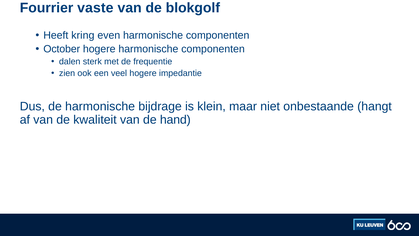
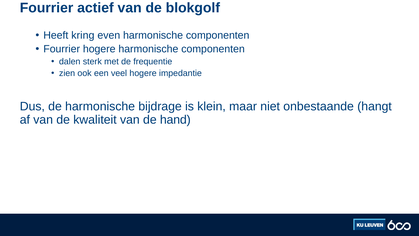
vaste: vaste -> actief (95, 8)
October: October -> Fourrier (62, 49)
